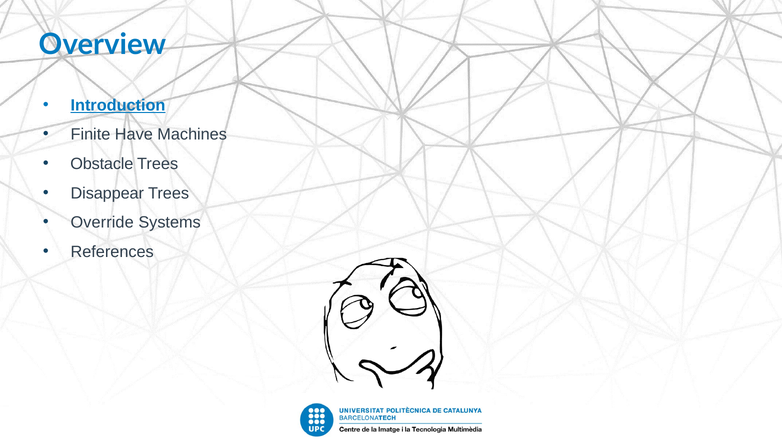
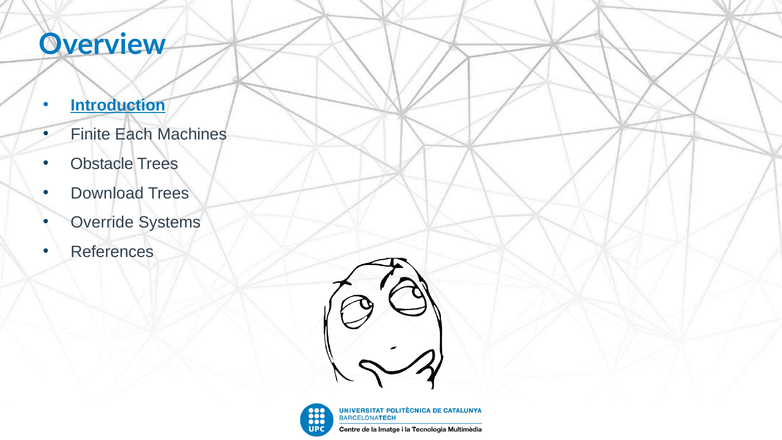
Have: Have -> Each (134, 134)
Disappear: Disappear -> Download (107, 193)
